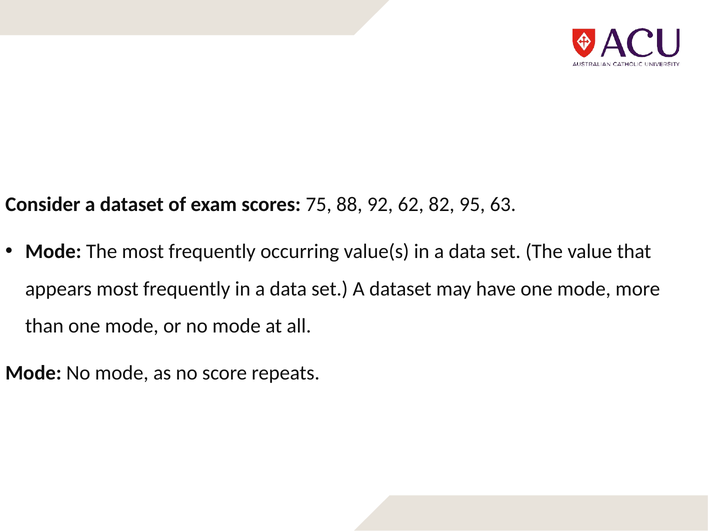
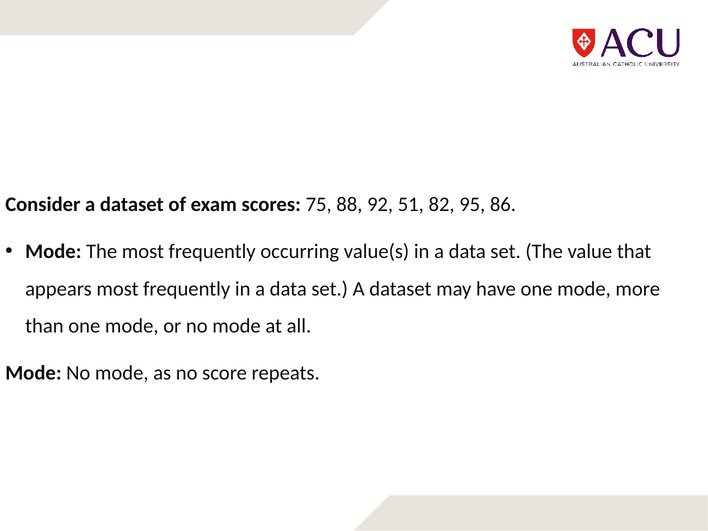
62: 62 -> 51 (411, 205)
63: 63 -> 86 (503, 205)
